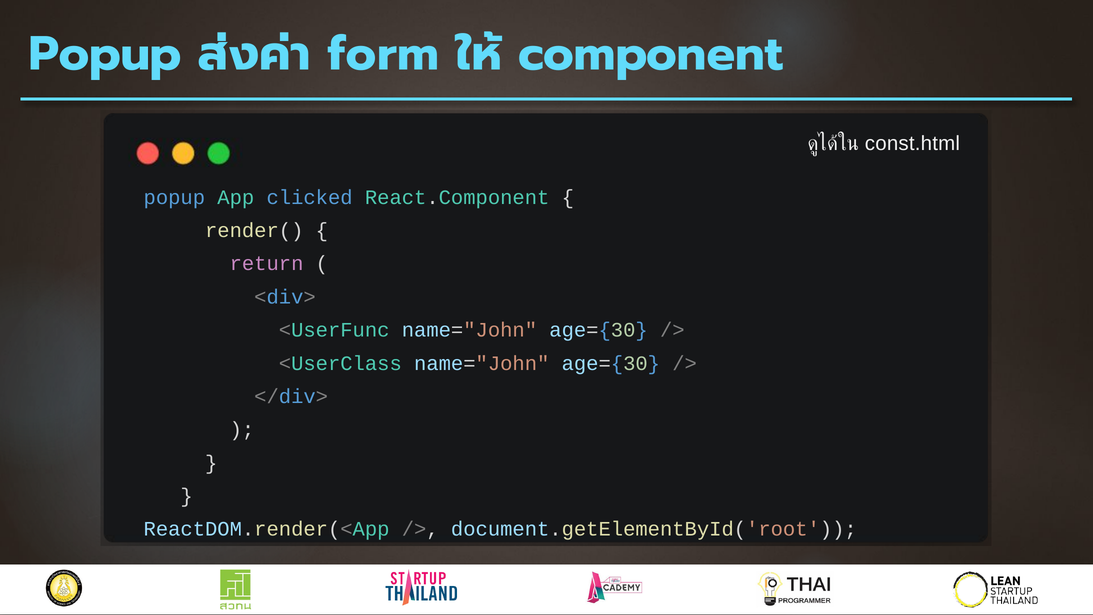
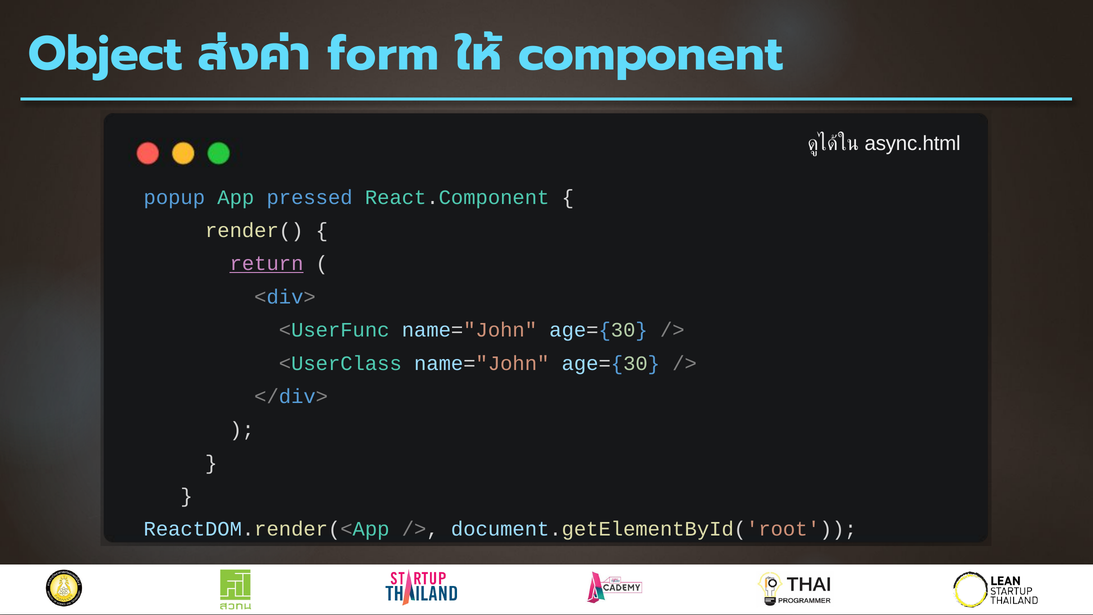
Popup: Popup -> Object (105, 54)
const.html: const.html -> async.html (913, 144)
clicked: clicked -> pressed (310, 197)
return underline: none -> present (267, 264)
